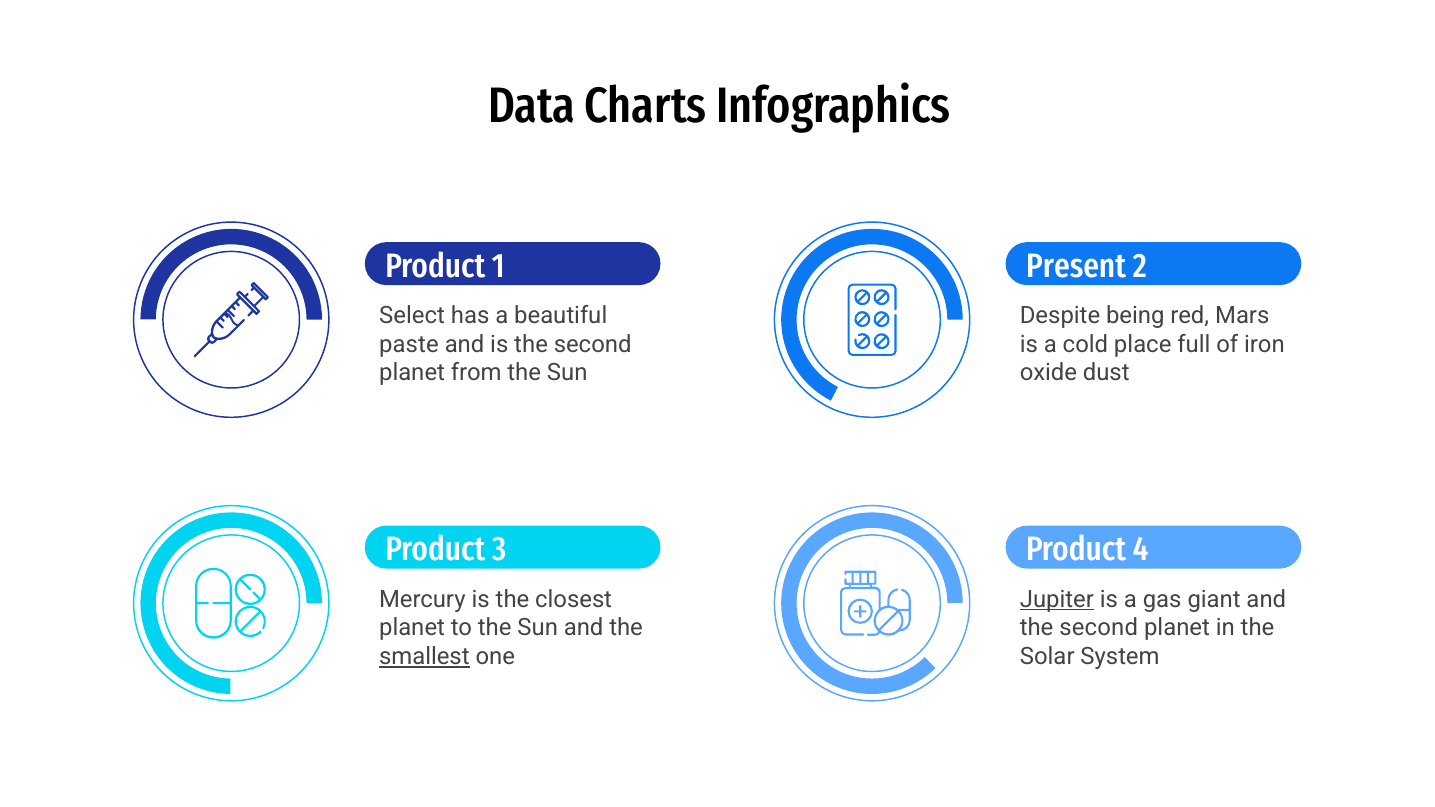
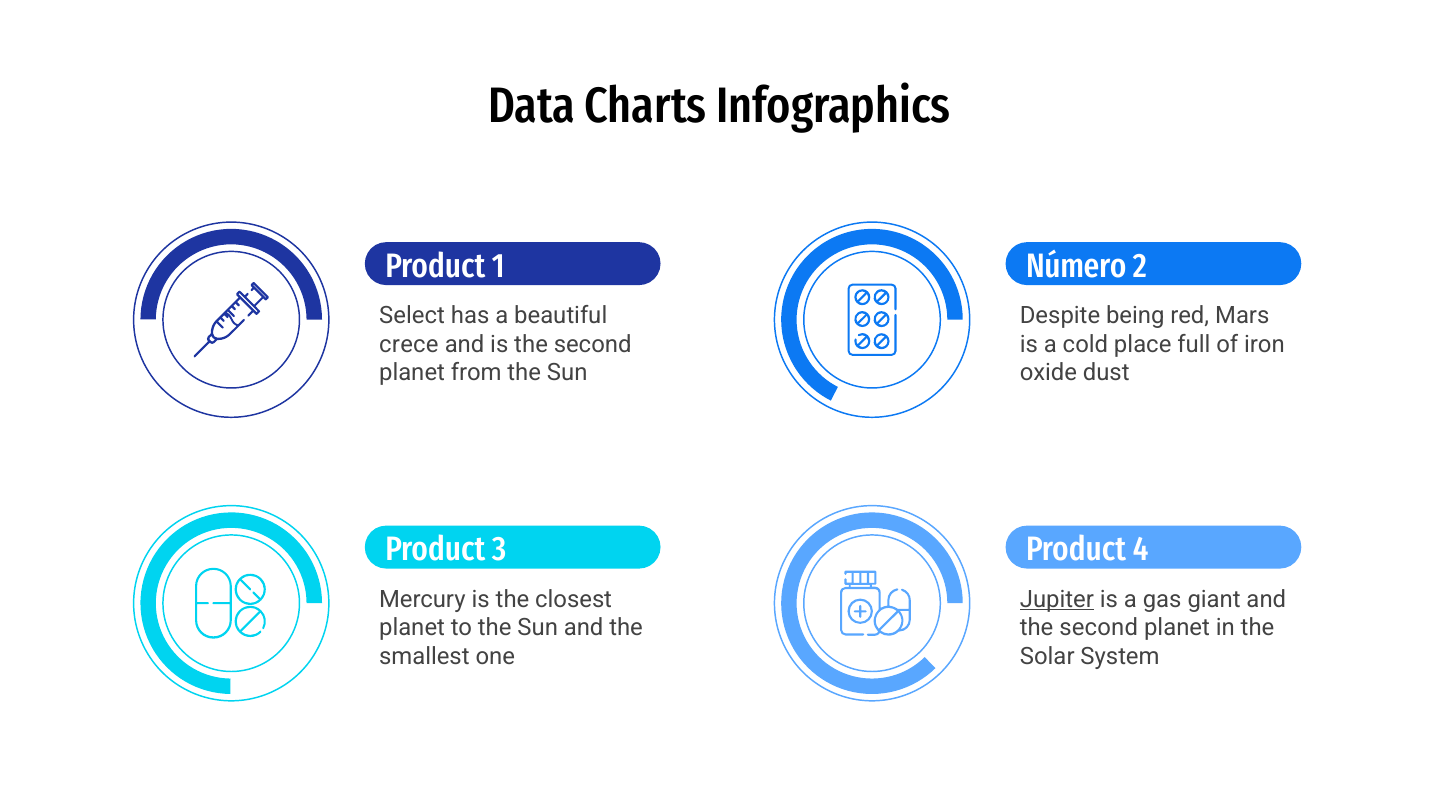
Present: Present -> Número (1076, 266)
paste: paste -> crece (409, 344)
smallest underline: present -> none (424, 657)
